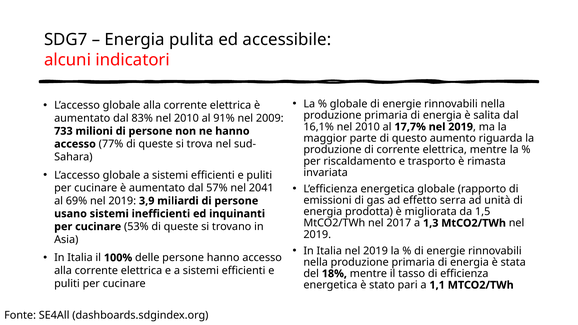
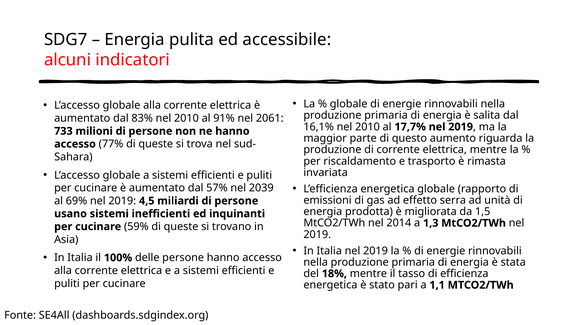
2009: 2009 -> 2061 (270, 118)
2041: 2041 -> 2039 (261, 188)
3,9: 3,9 -> 4,5 (147, 201)
2017: 2017 -> 2014 (399, 223)
53%: 53% -> 59% (136, 227)
